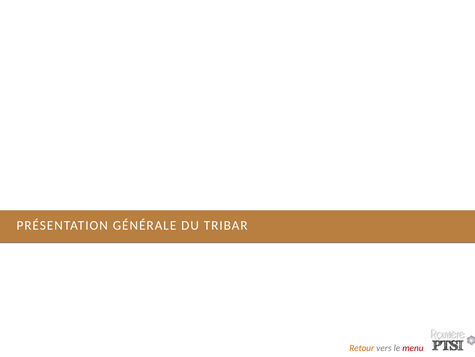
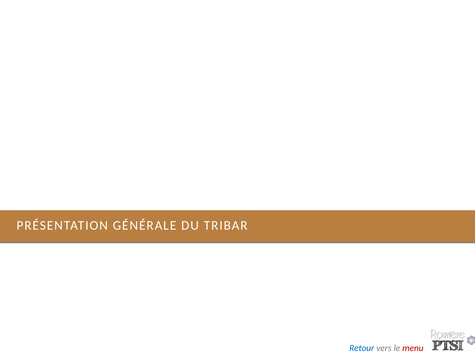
Retour colour: orange -> blue (362, 347)
